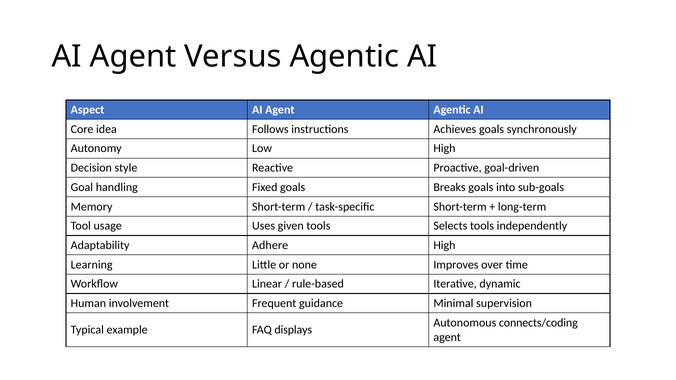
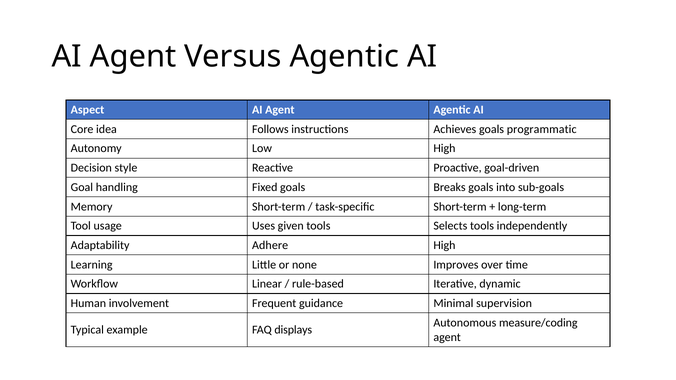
synchronously: synchronously -> programmatic (542, 129)
connects/coding: connects/coding -> measure/coding (538, 323)
